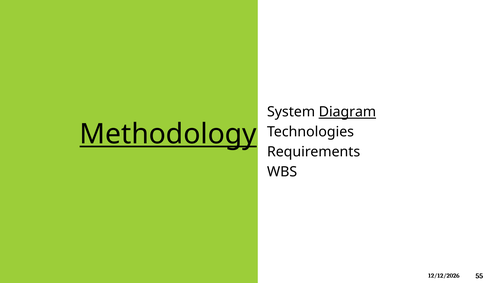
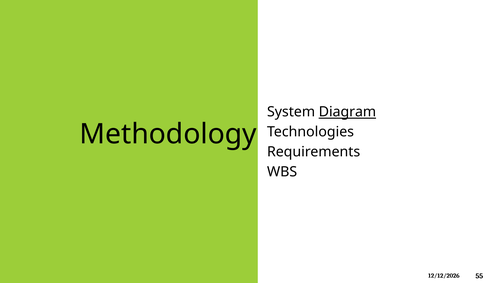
Methodology underline: present -> none (168, 134)
